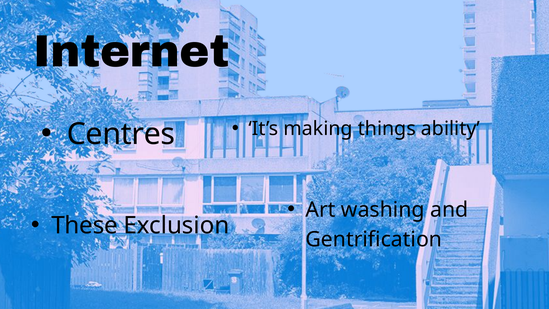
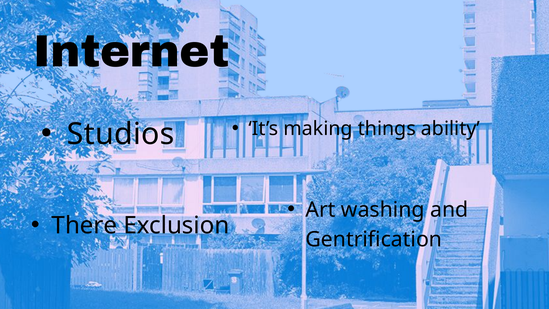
Centres: Centres -> Studios (121, 134)
These: These -> There (84, 225)
